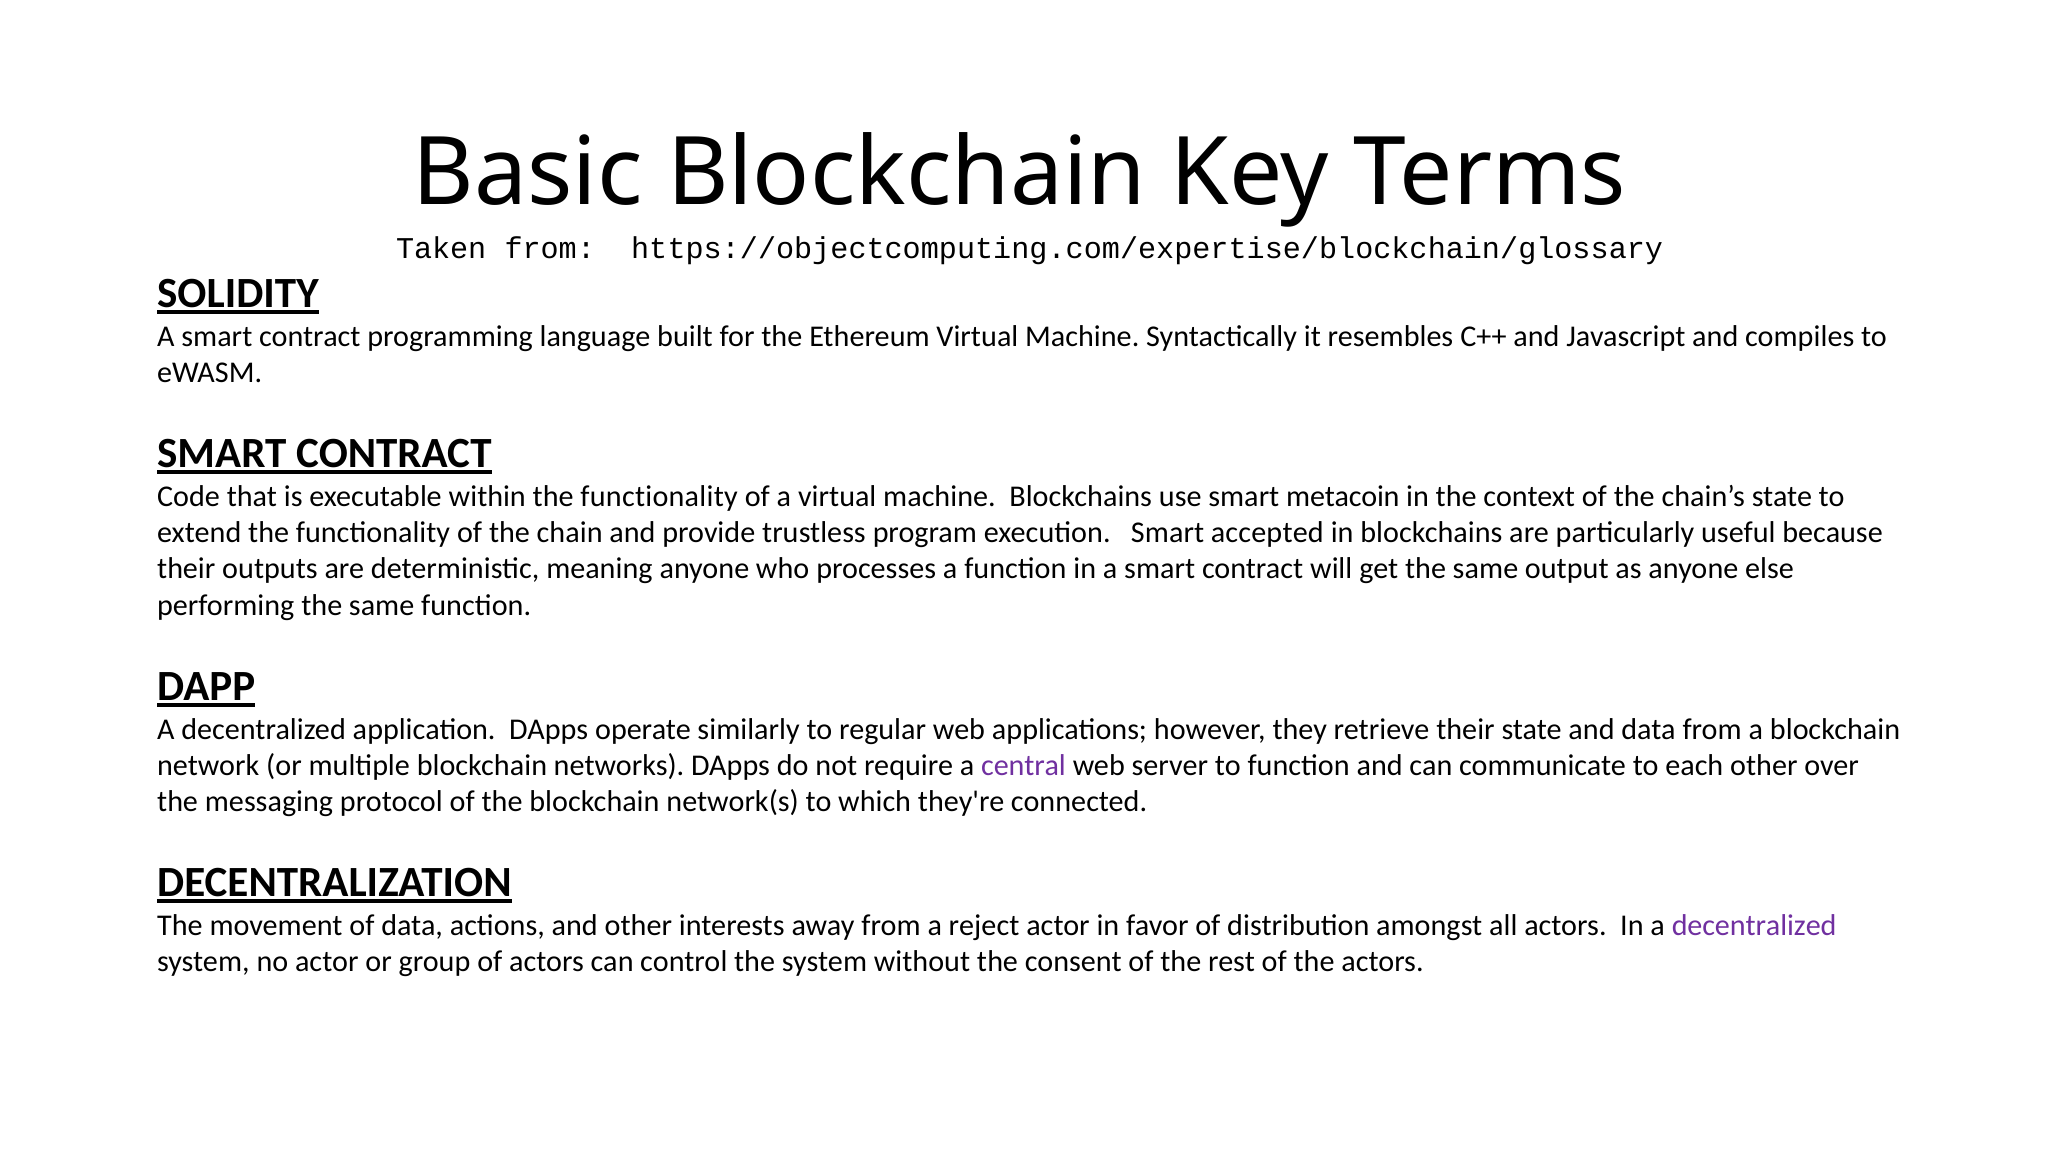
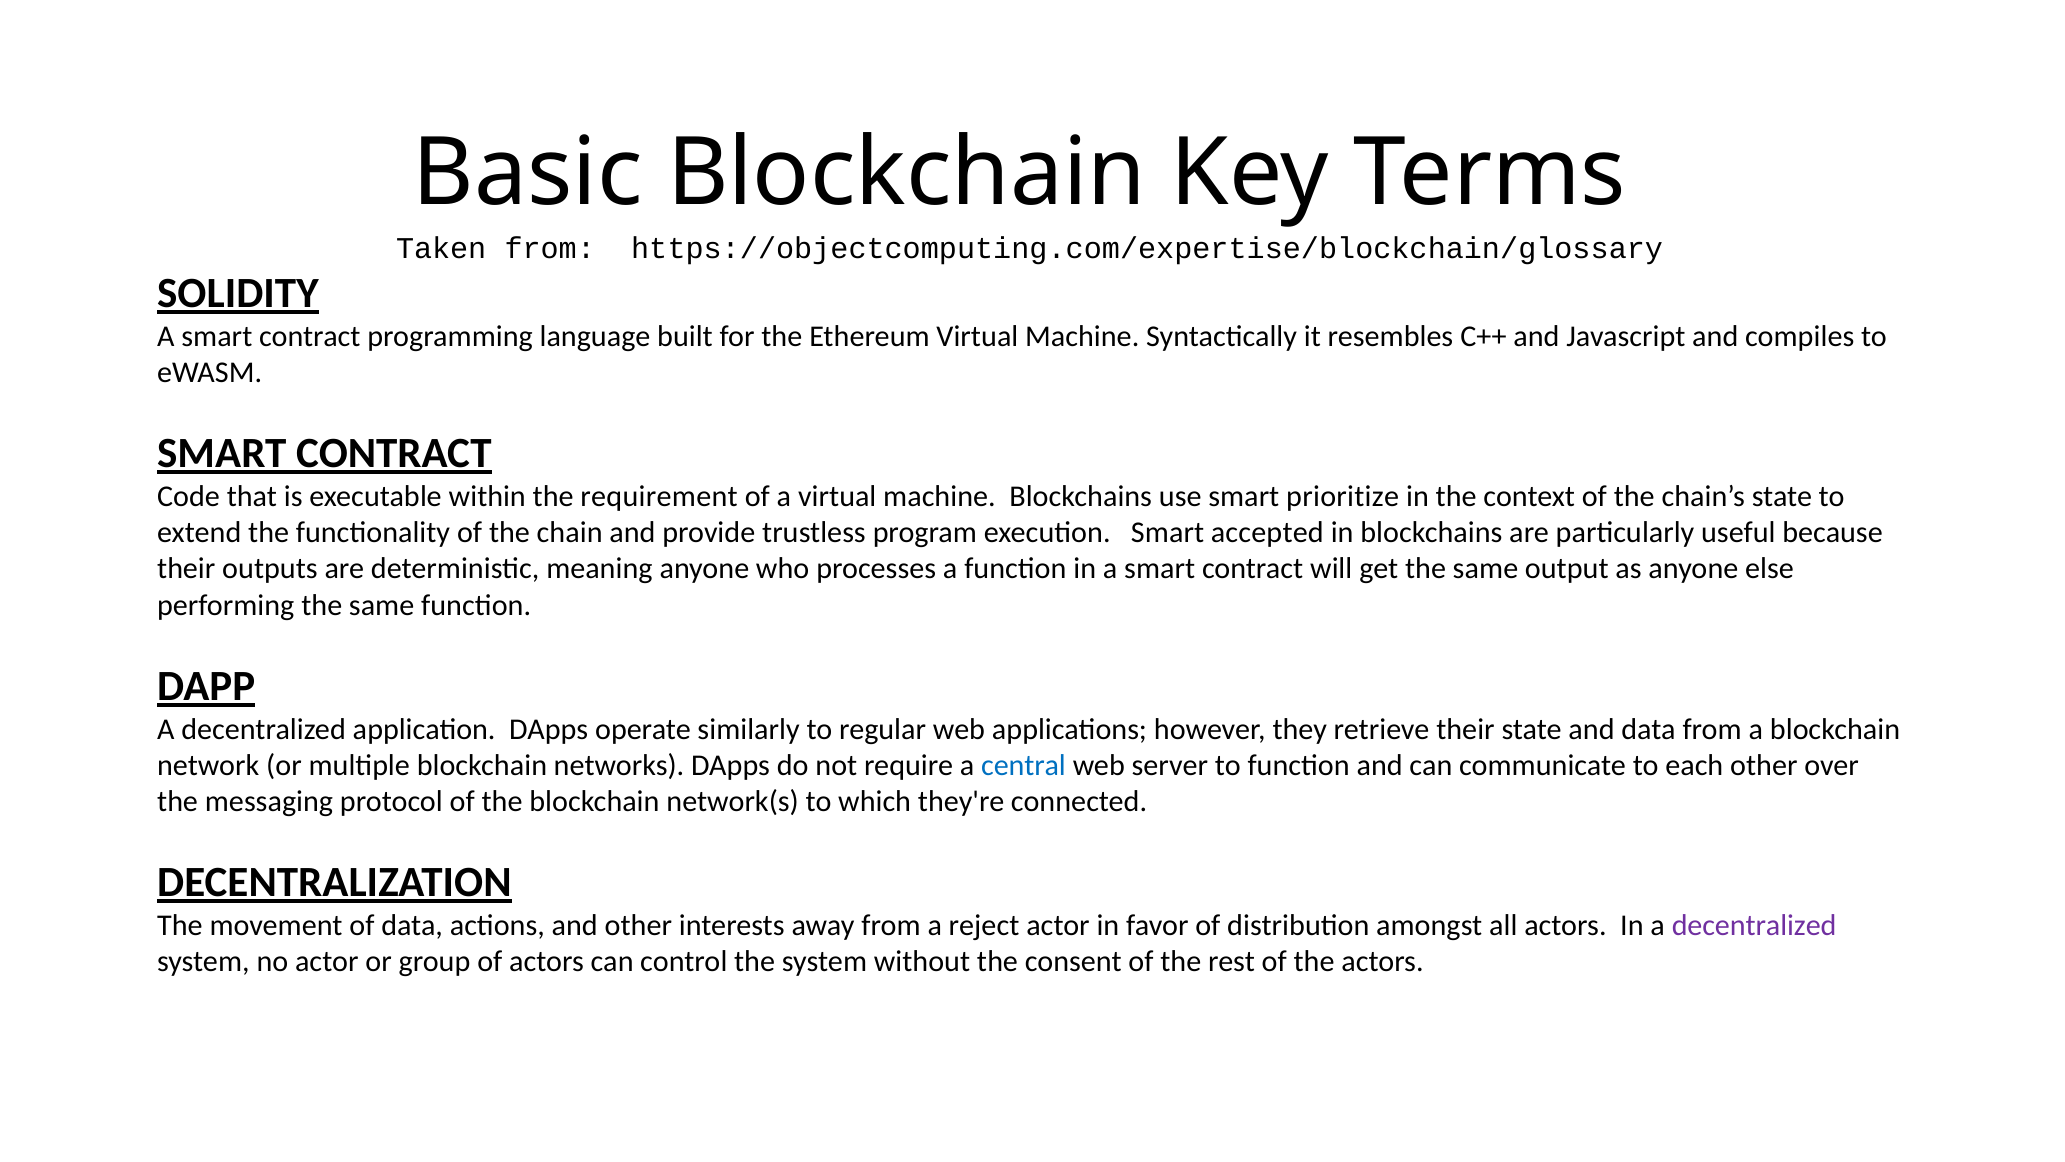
within the functionality: functionality -> requirement (659, 496)
metacoin: metacoin -> prioritize (1343, 496)
central colour: purple -> blue (1024, 765)
